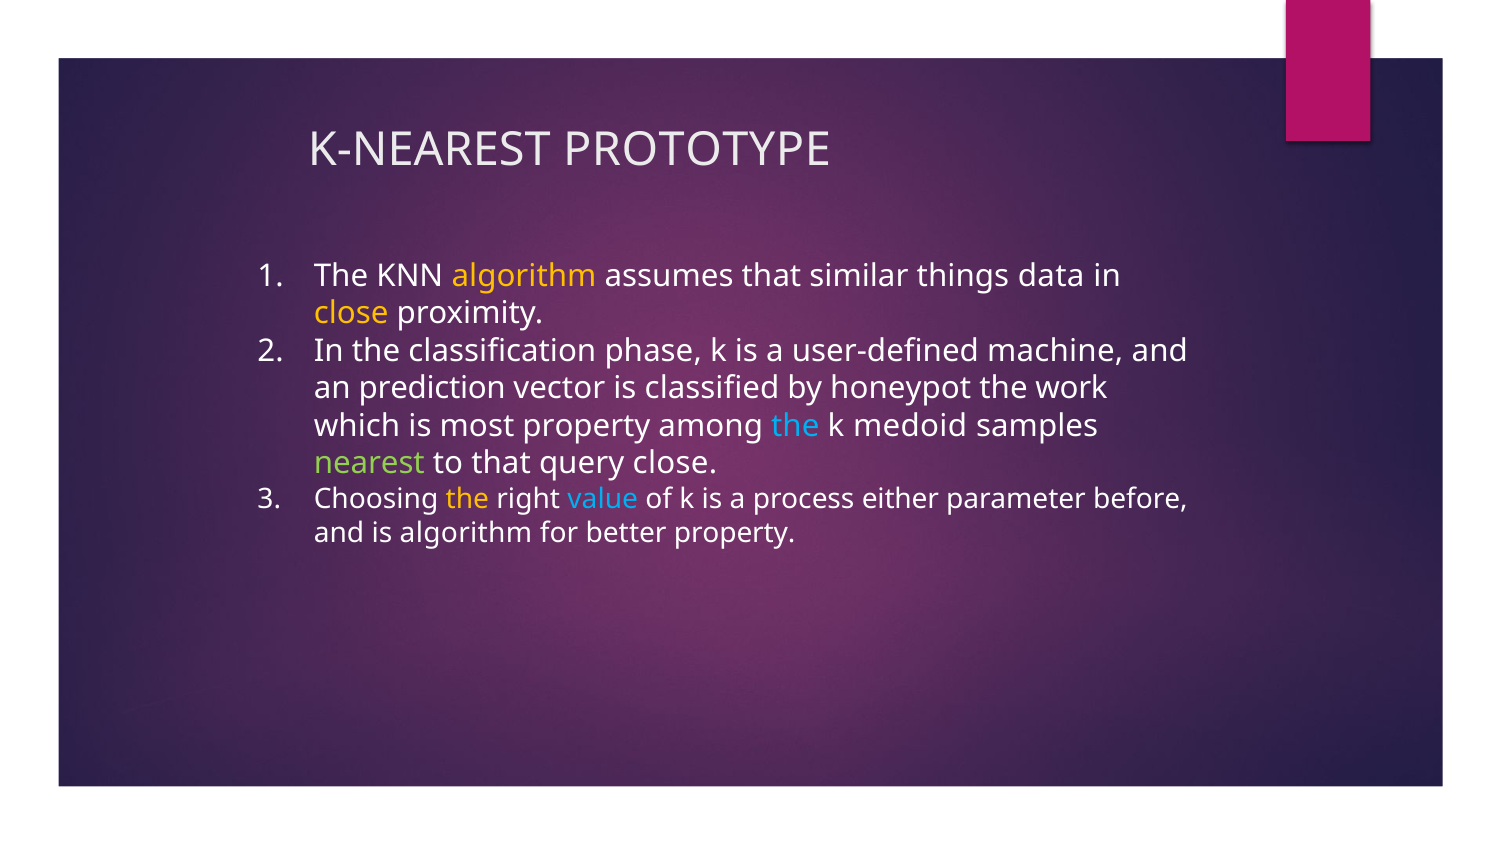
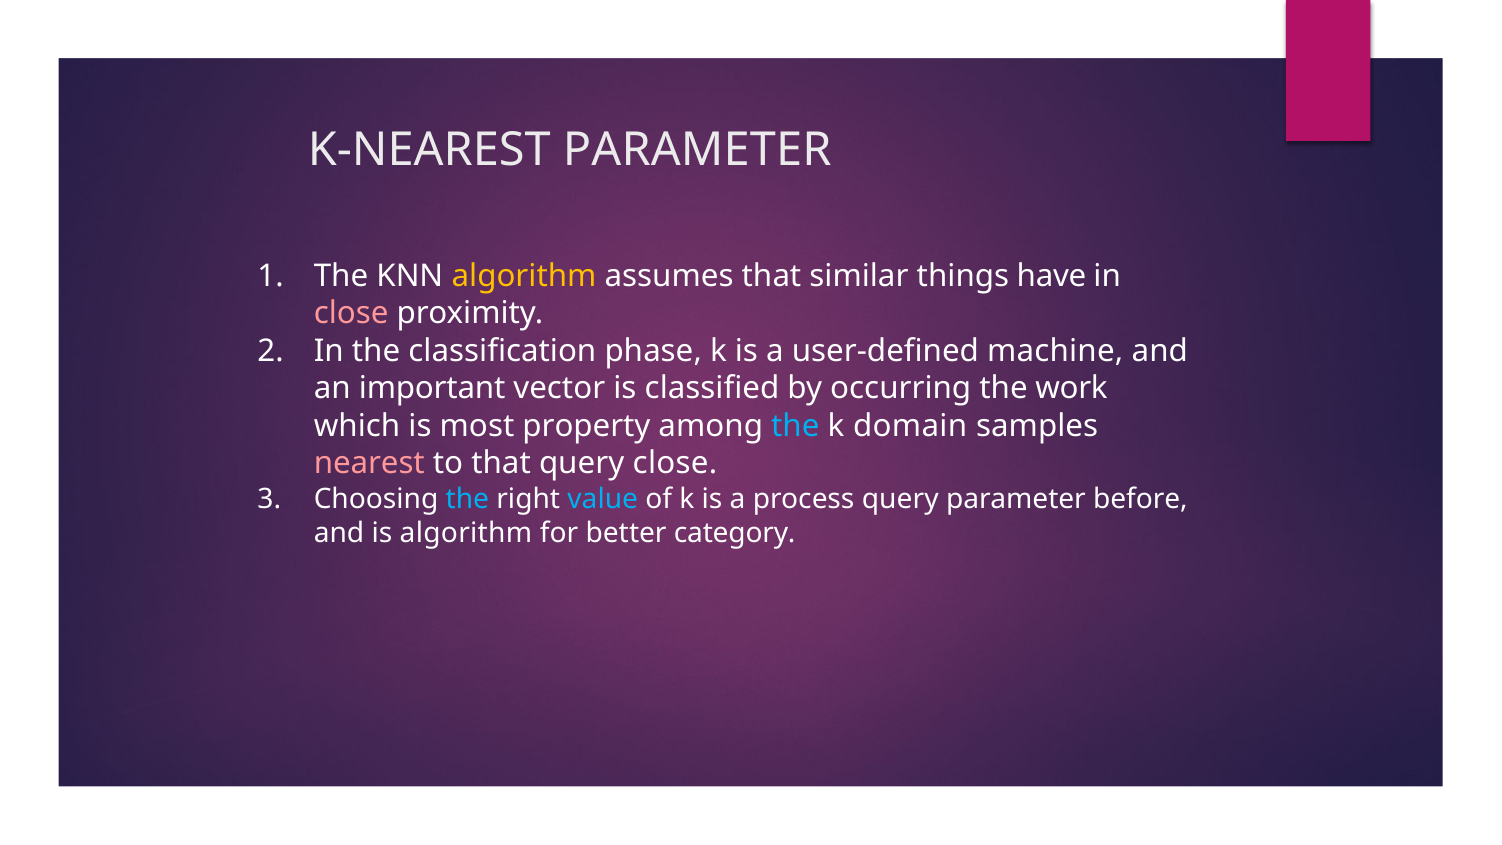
K-NEAREST PROTOTYPE: PROTOTYPE -> PARAMETER (697, 150)
data: data -> have (1052, 276)
close colour: yellow -> pink (351, 313)
prediction: prediction -> important (432, 388)
honeypot: honeypot -> occurring (901, 388)
medoid: medoid -> domain (910, 426)
nearest colour: light green -> pink (369, 464)
the colour: yellow -> light blue (467, 499)
process either: either -> query (900, 499)
better property: property -> category (735, 533)
